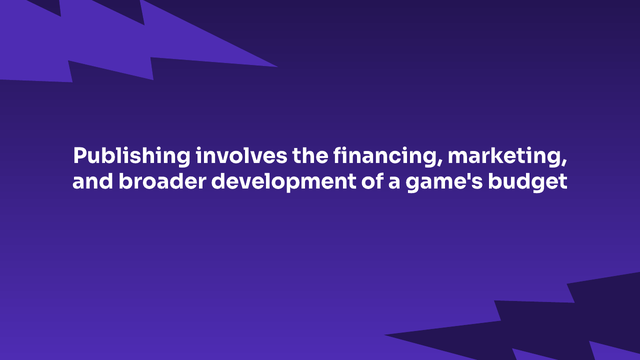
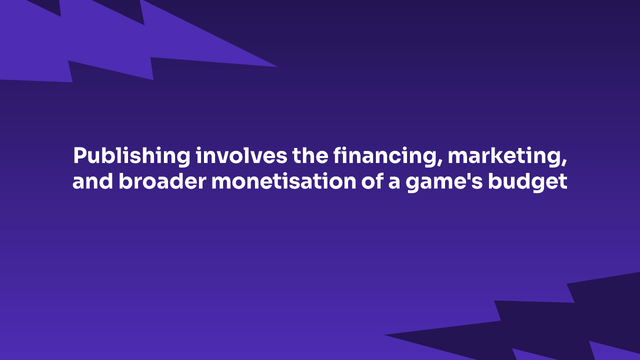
development: development -> monetisation (284, 181)
